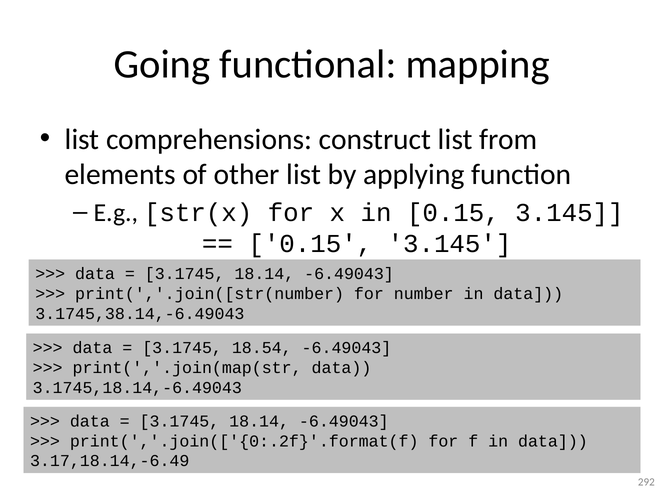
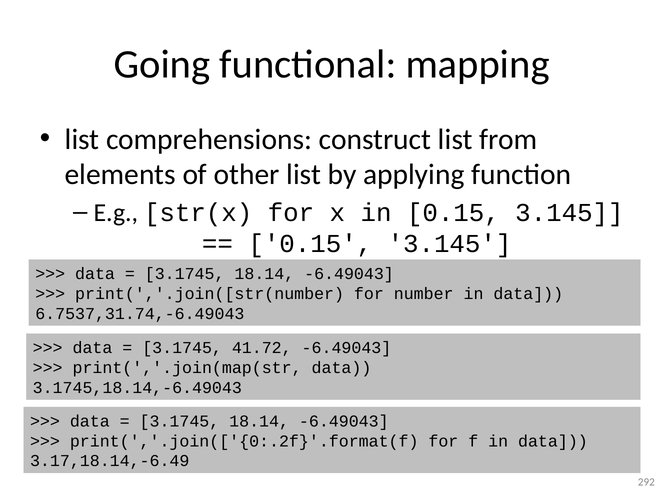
3.1745,38.14,-6.49043: 3.1745,38.14,-6.49043 -> 6.7537,31.74,-6.49043 (140, 314)
18.54: 18.54 -> 41.72 (262, 348)
